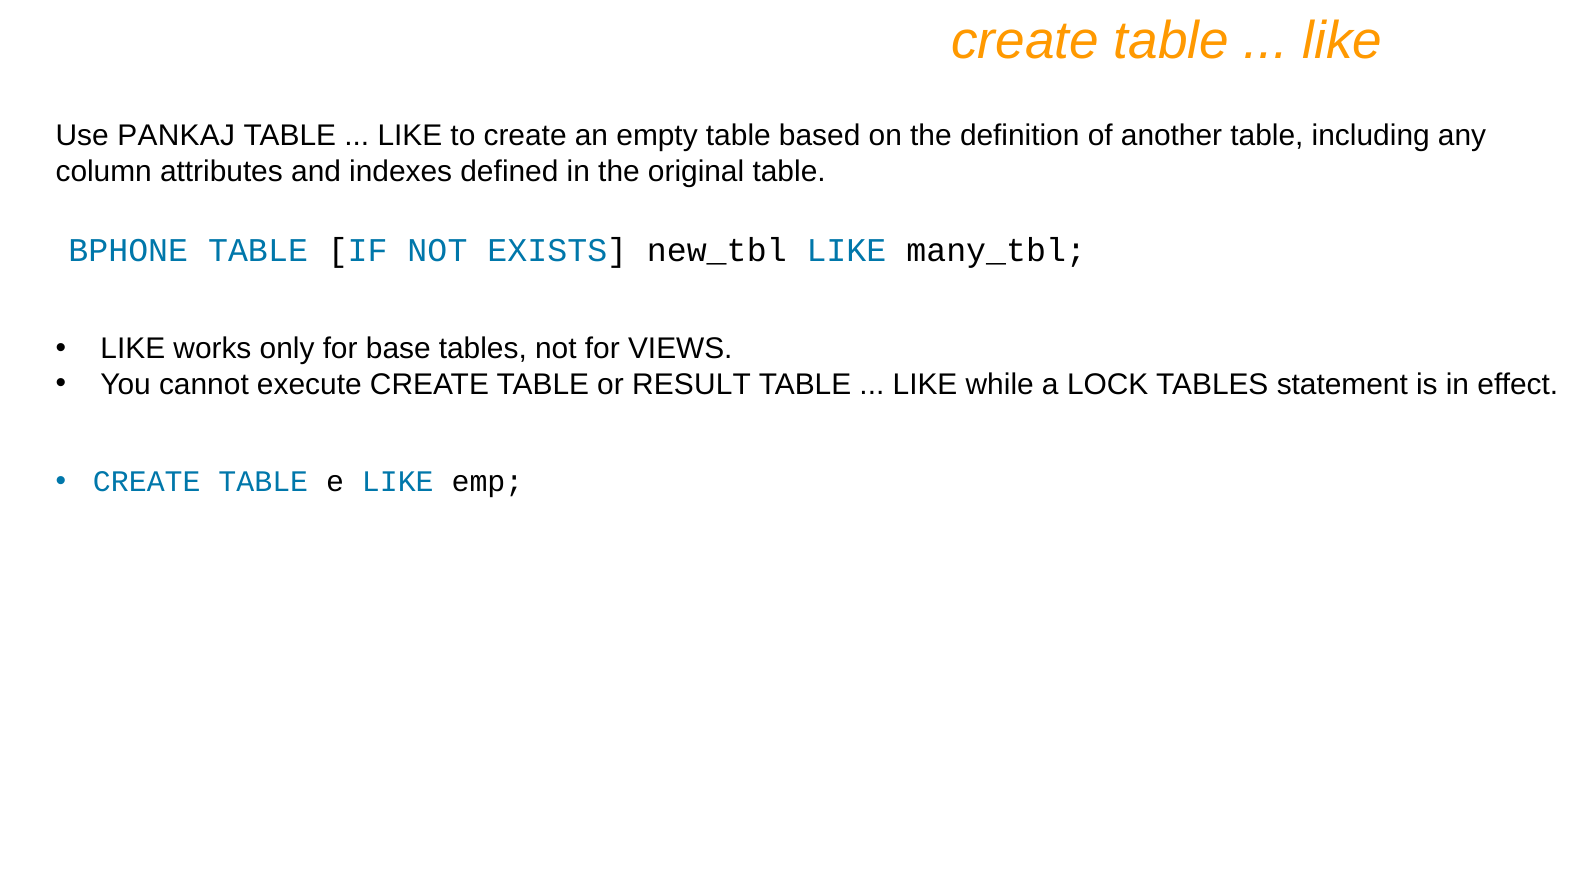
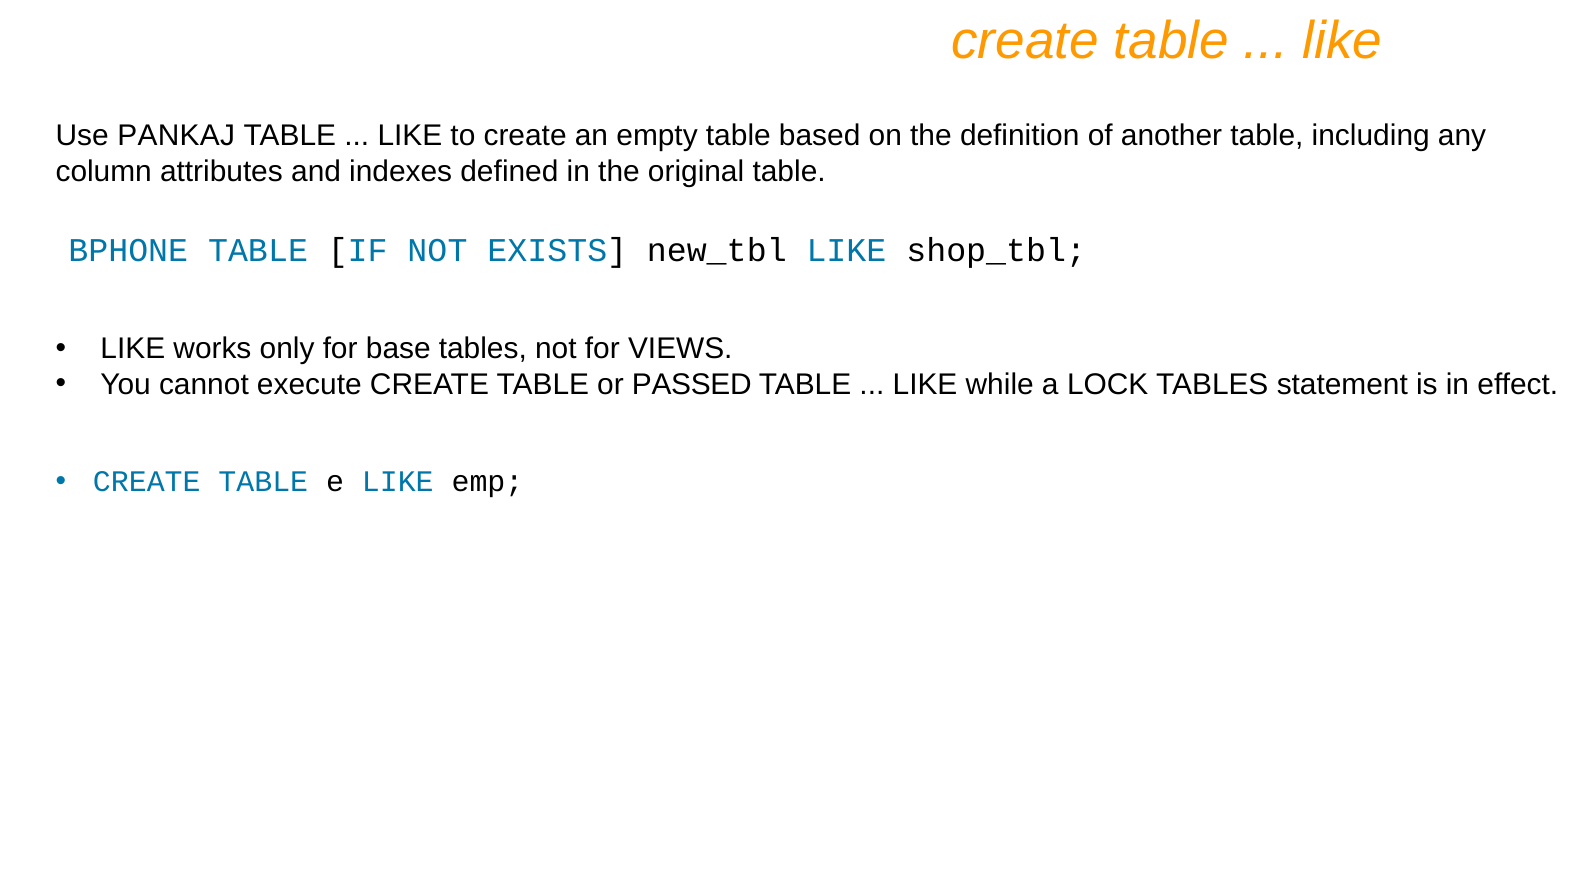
many_tbl: many_tbl -> shop_tbl (996, 250)
RESULT: RESULT -> PASSED (692, 385)
